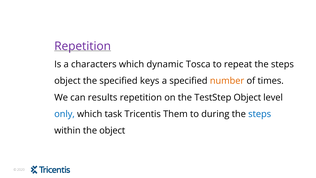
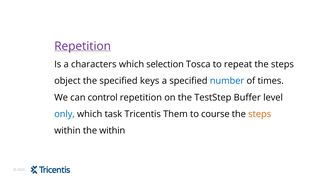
dynamic: dynamic -> selection (165, 64)
number colour: orange -> blue (227, 81)
results: results -> control (103, 97)
TestStep Object: Object -> Buffer (247, 97)
during: during -> course (215, 114)
steps colour: blue -> orange (260, 114)
the object: object -> within (112, 131)
